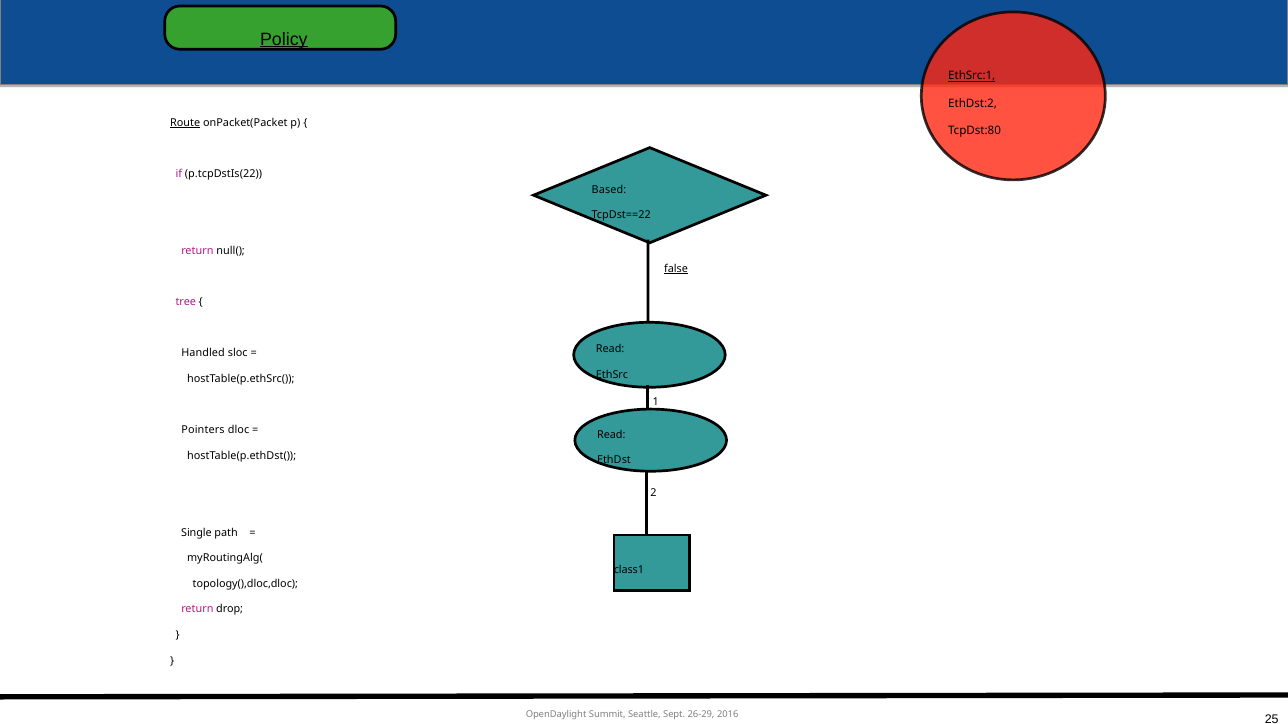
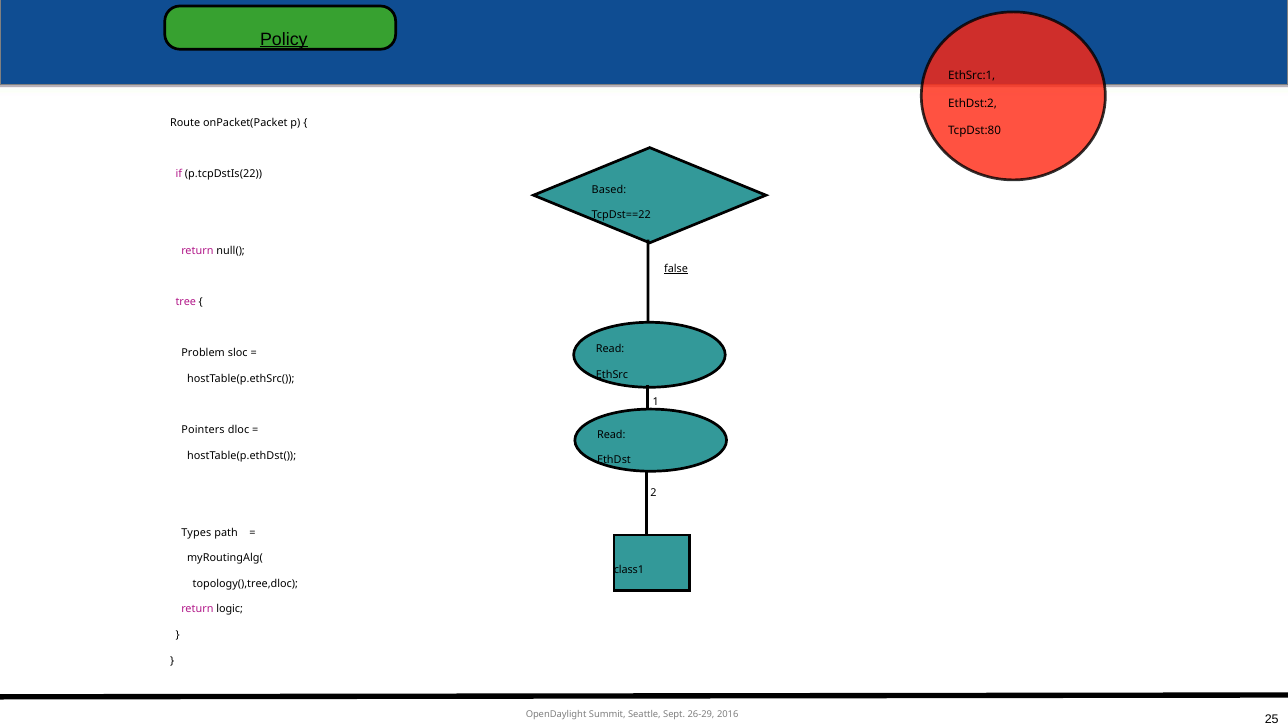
EthSrc:1 underline: present -> none (972, 76)
Route underline: present -> none (185, 123)
Handled: Handled -> Problem (203, 353)
Single: Single -> Types (196, 533)
topology(),dloc,dloc: topology(),dloc,dloc -> topology(),tree,dloc (245, 584)
drop: drop -> logic (230, 610)
